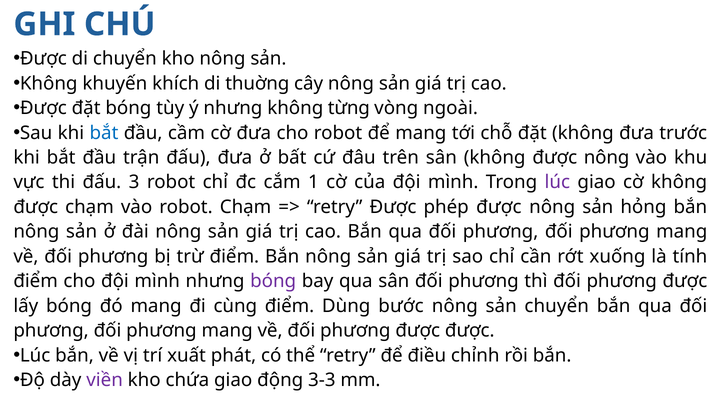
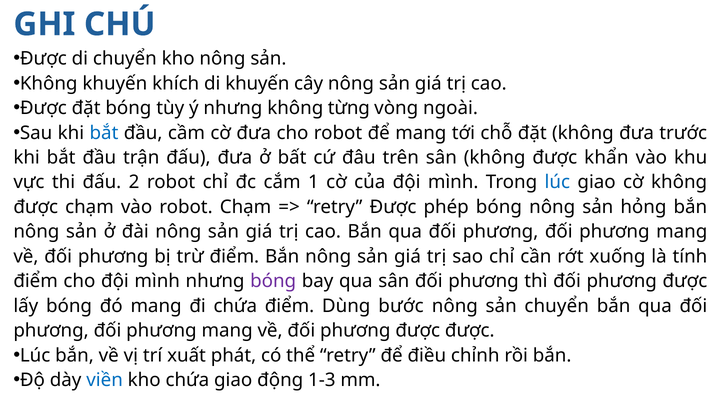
di thuờng: thuờng -> khuyến (257, 83)
không được nông: nông -> khẩn (606, 158)
3: 3 -> 2 (134, 183)
lúc colour: purple -> blue (557, 183)
phép được: được -> bóng (499, 207)
đi cùng: cùng -> chứa (235, 306)
viền colour: purple -> blue (105, 381)
3-3: 3-3 -> 1-3 (322, 381)
